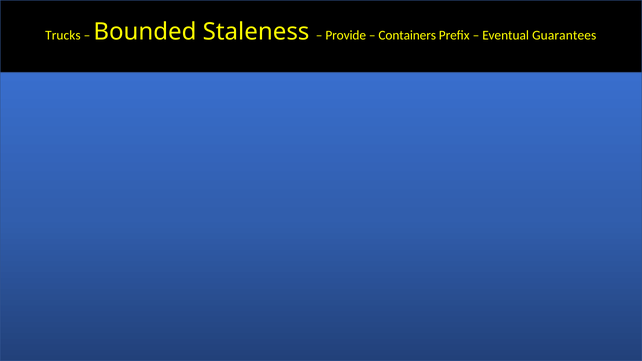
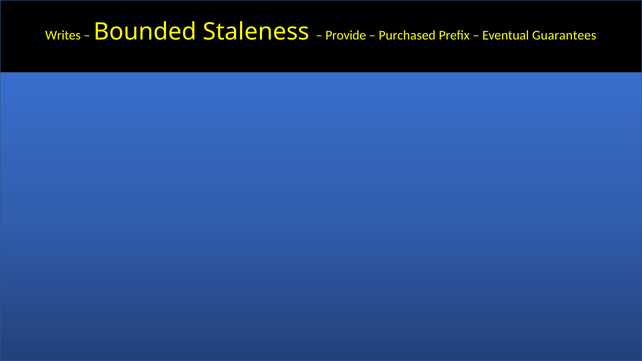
Trucks: Trucks -> Writes (63, 35)
Containers: Containers -> Purchased (407, 35)
